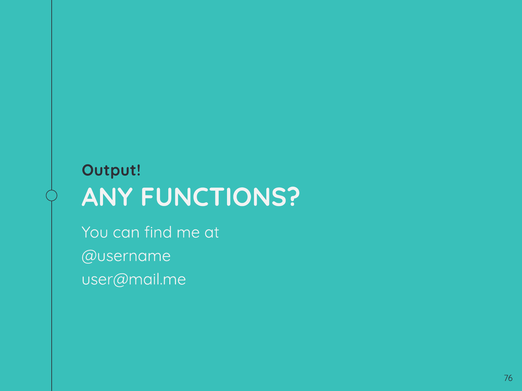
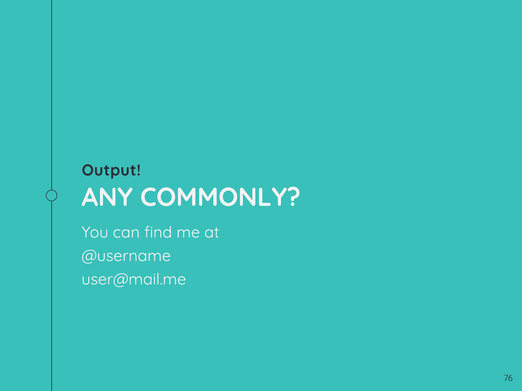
FUNCTIONS: FUNCTIONS -> COMMONLY (220, 198)
